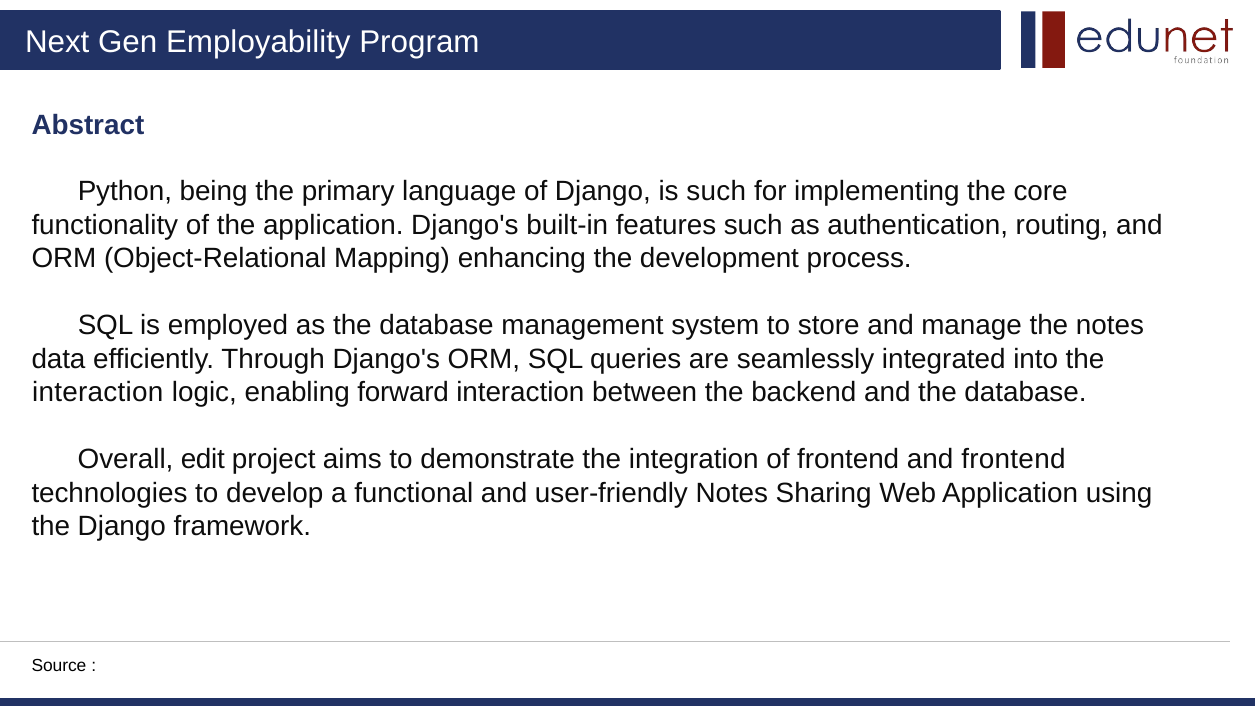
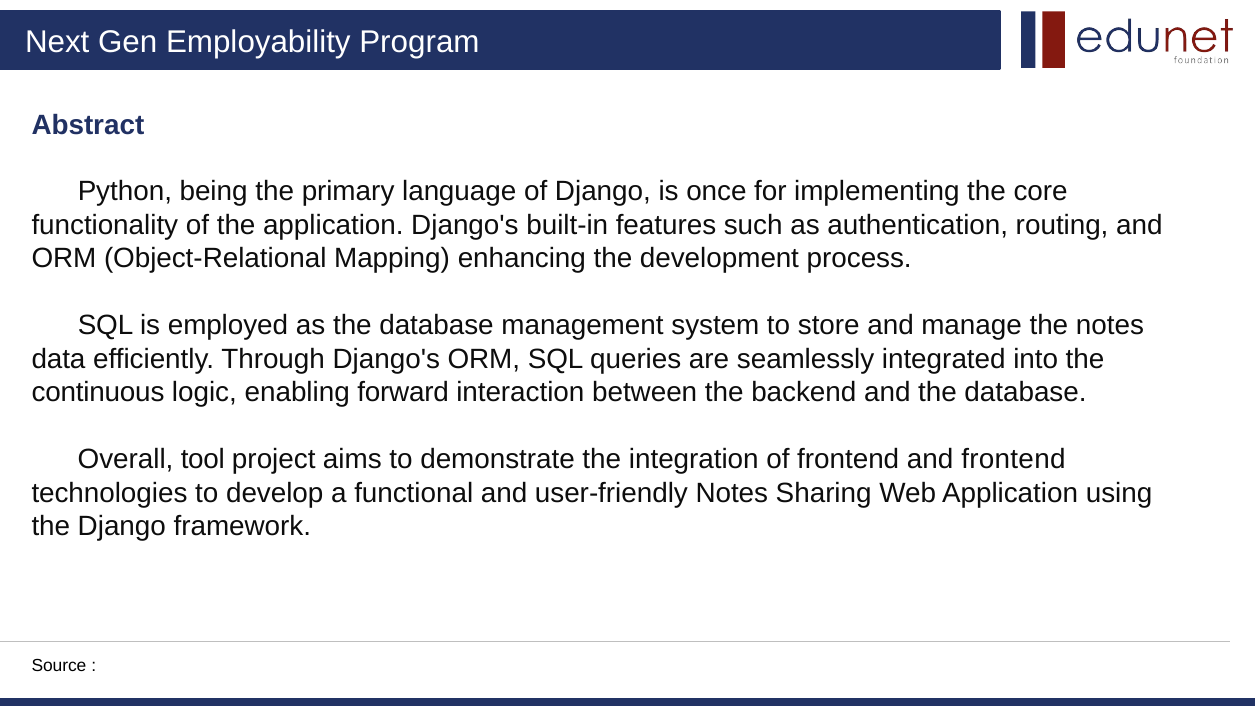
is such: such -> once (716, 192)
interaction: interaction -> continuous (98, 392)
edit: edit -> tool (203, 459)
